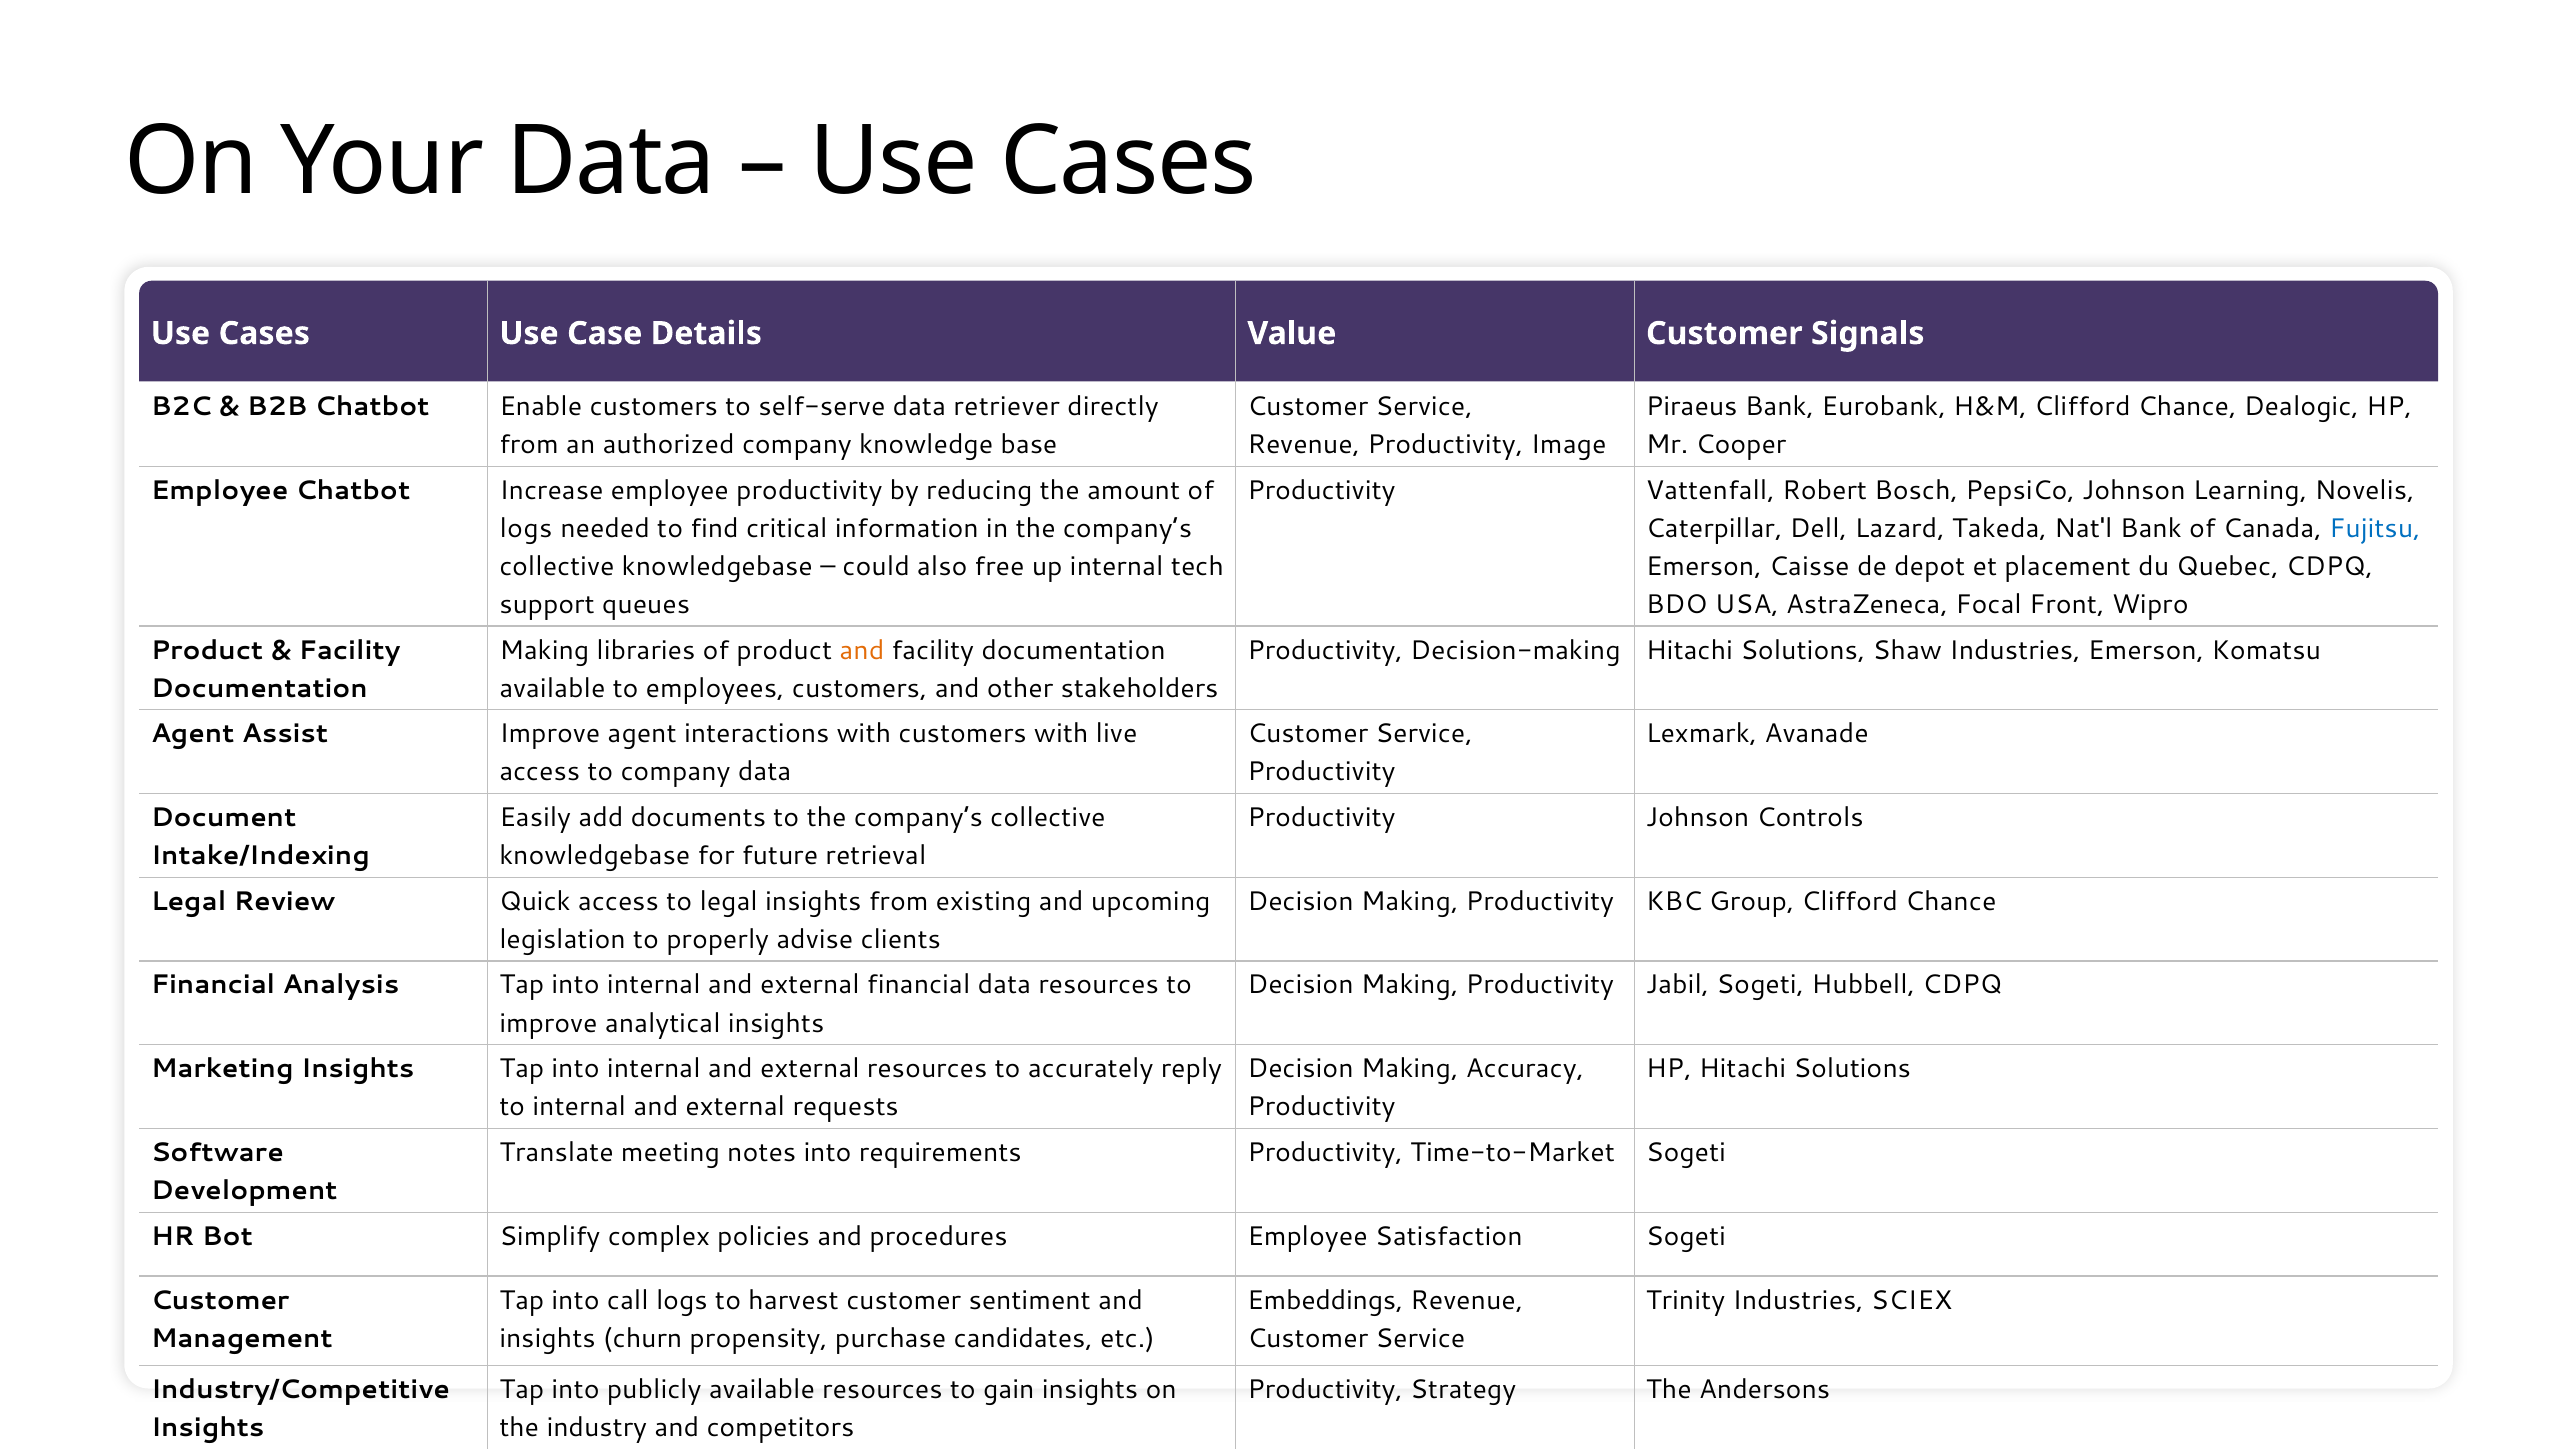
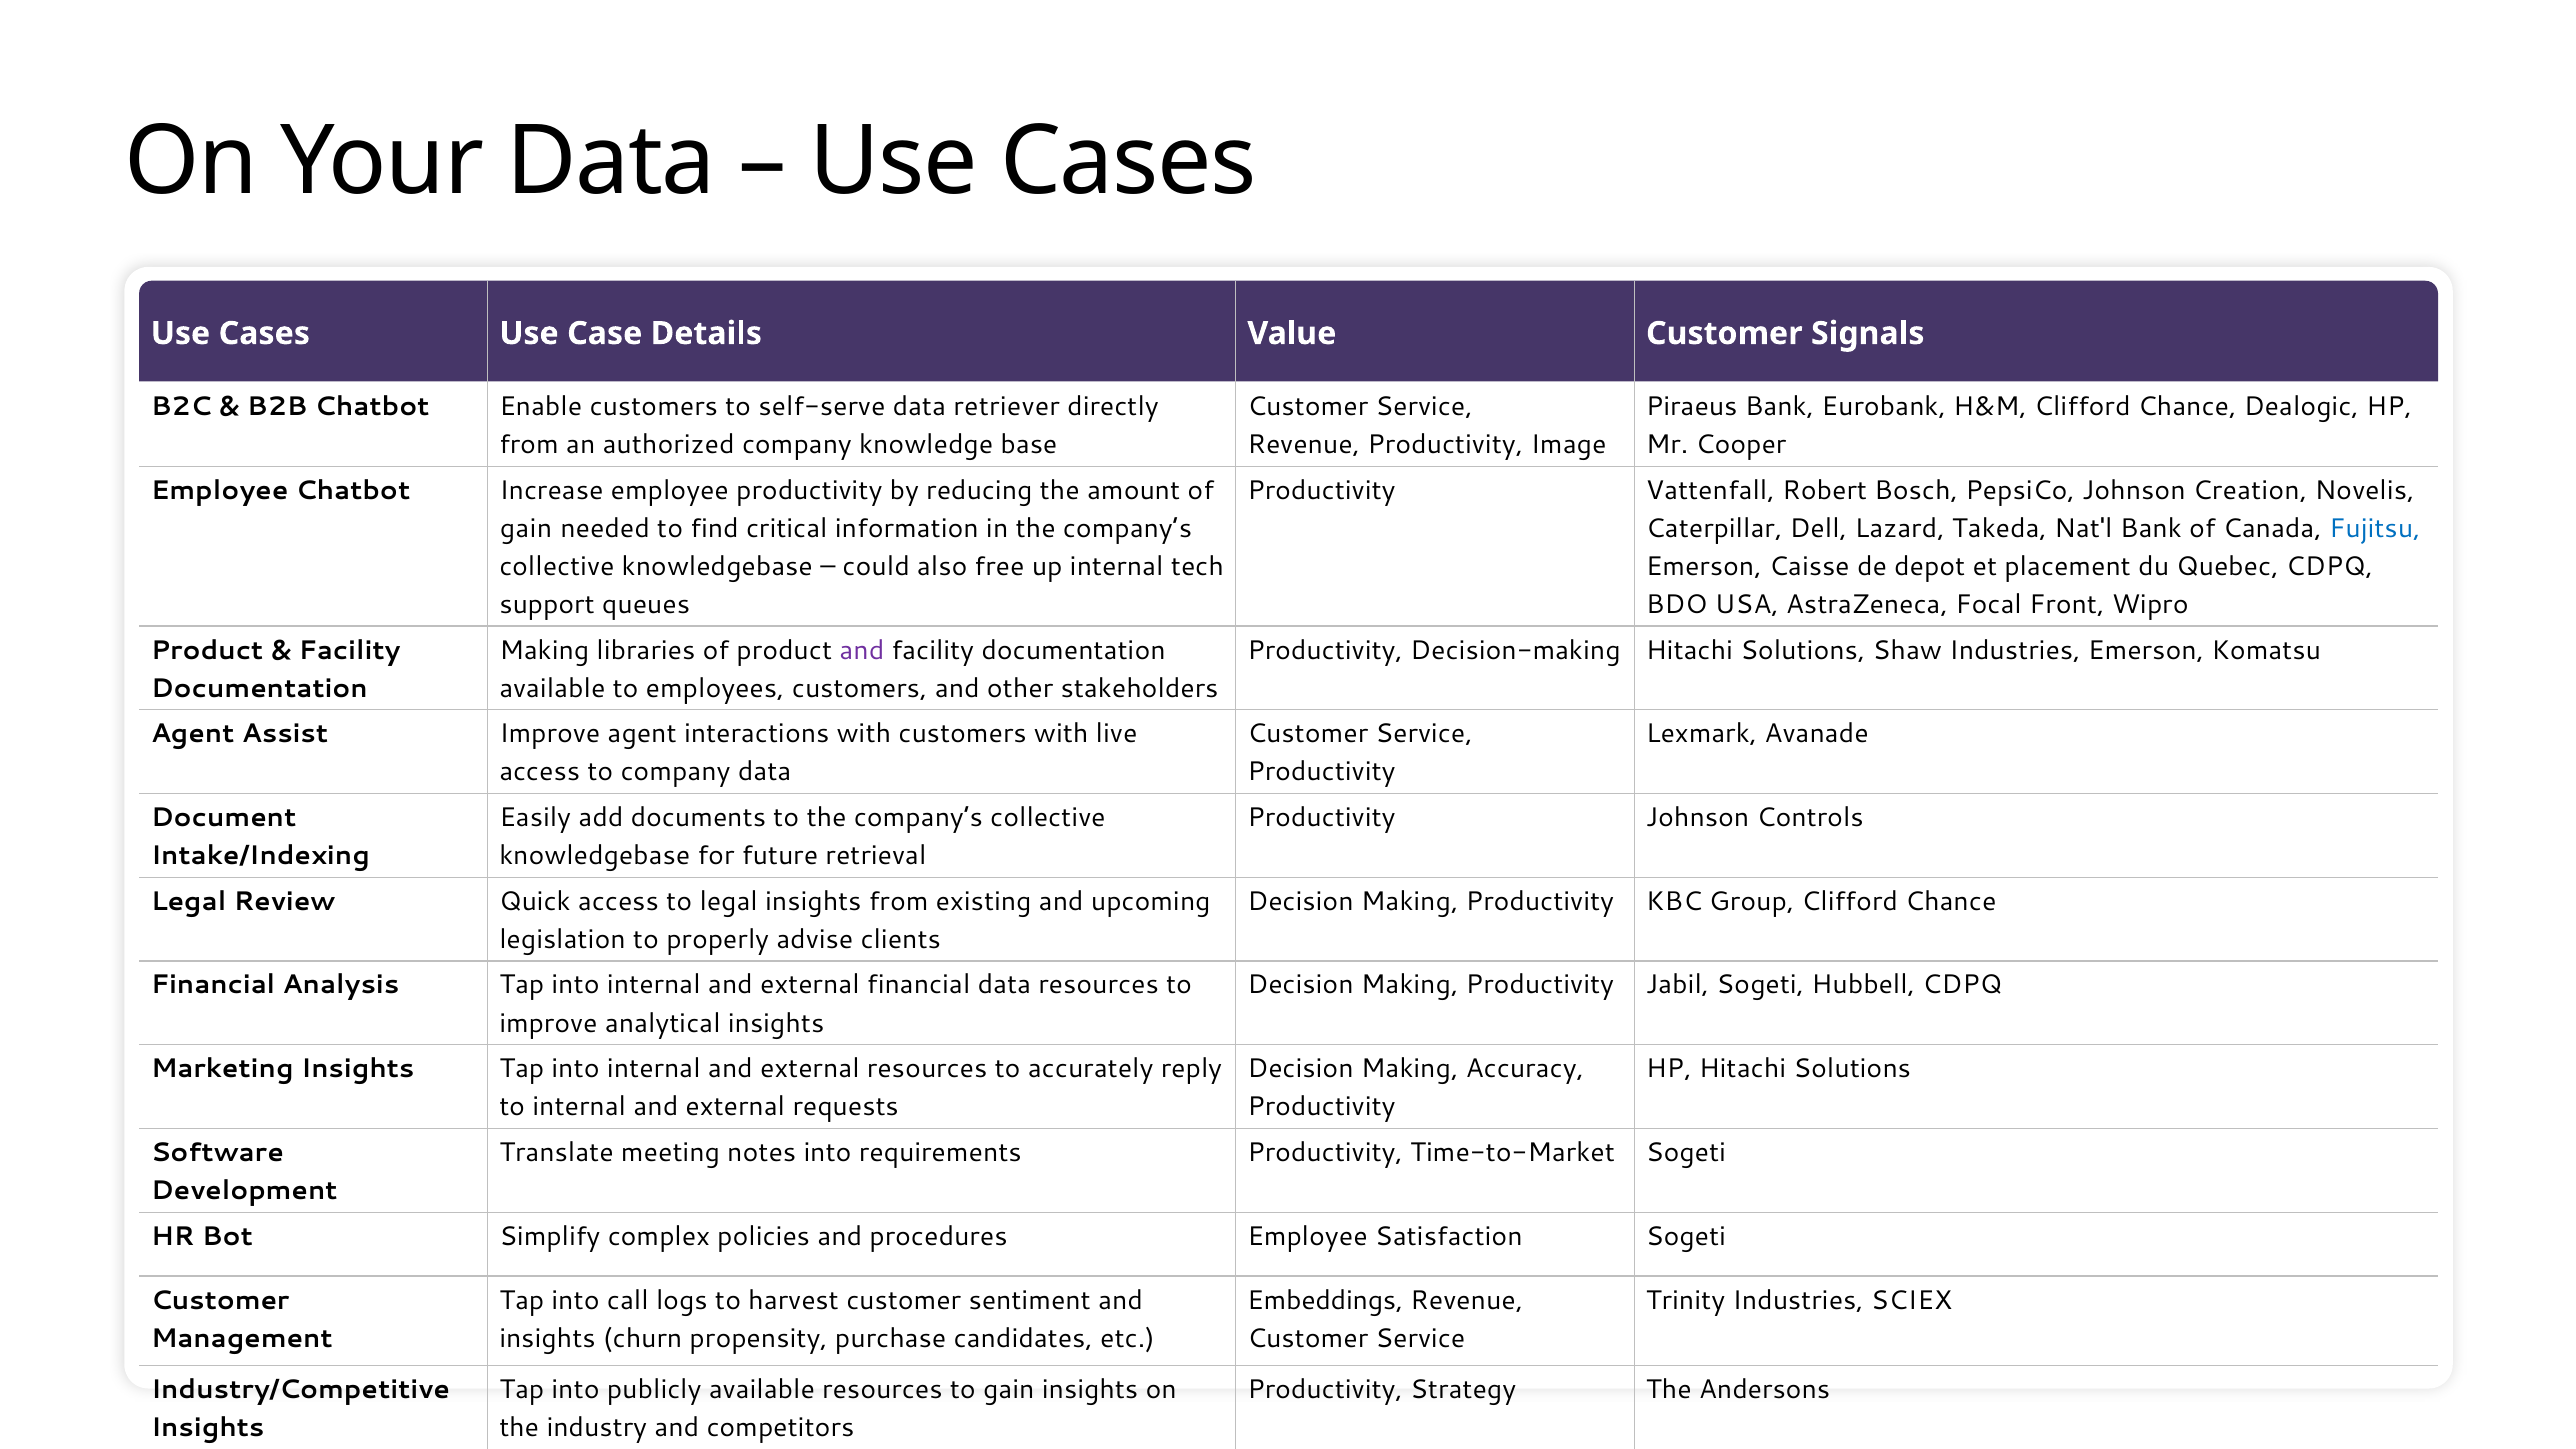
Learning: Learning -> Creation (2250, 490)
logs: logs -> gain (526, 528)
and colour: orange -> purple (862, 650)
